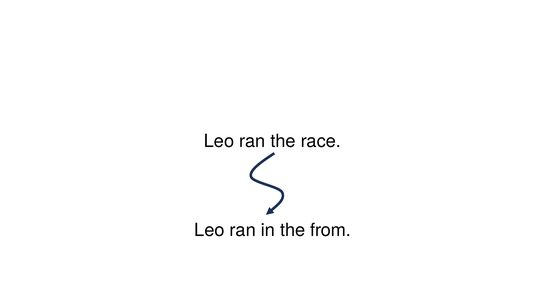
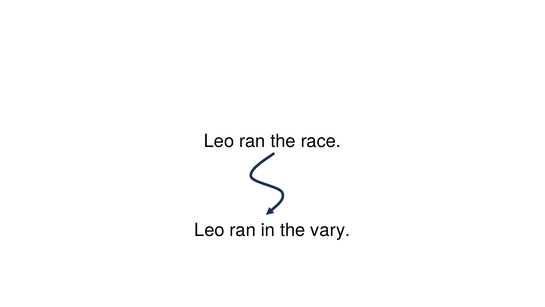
from: from -> vary (330, 230)
